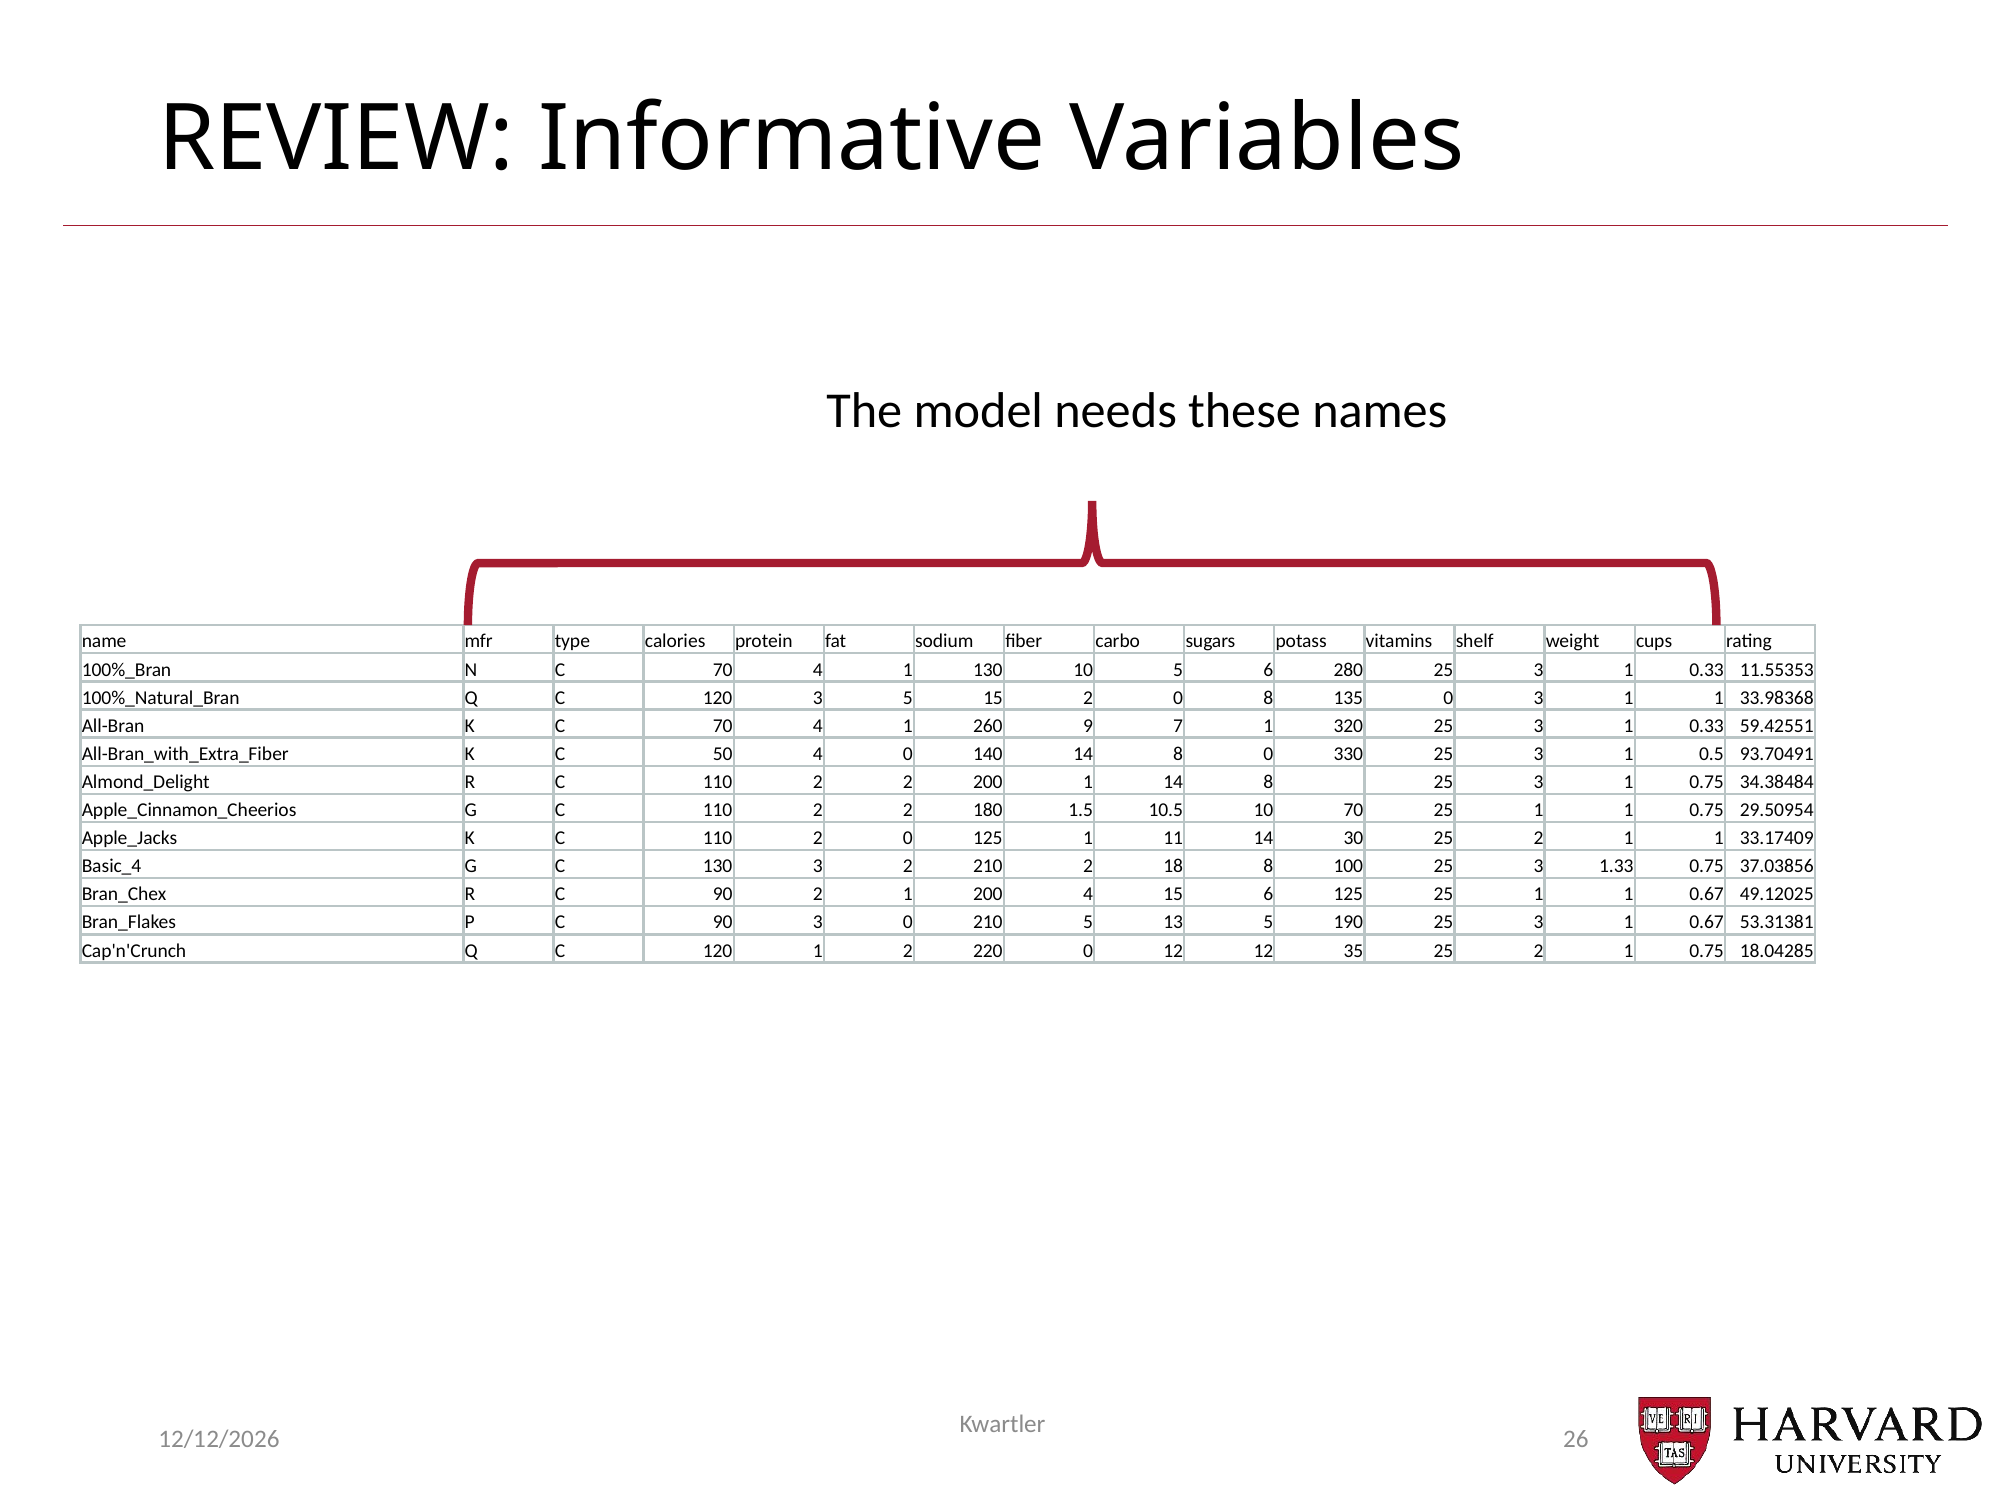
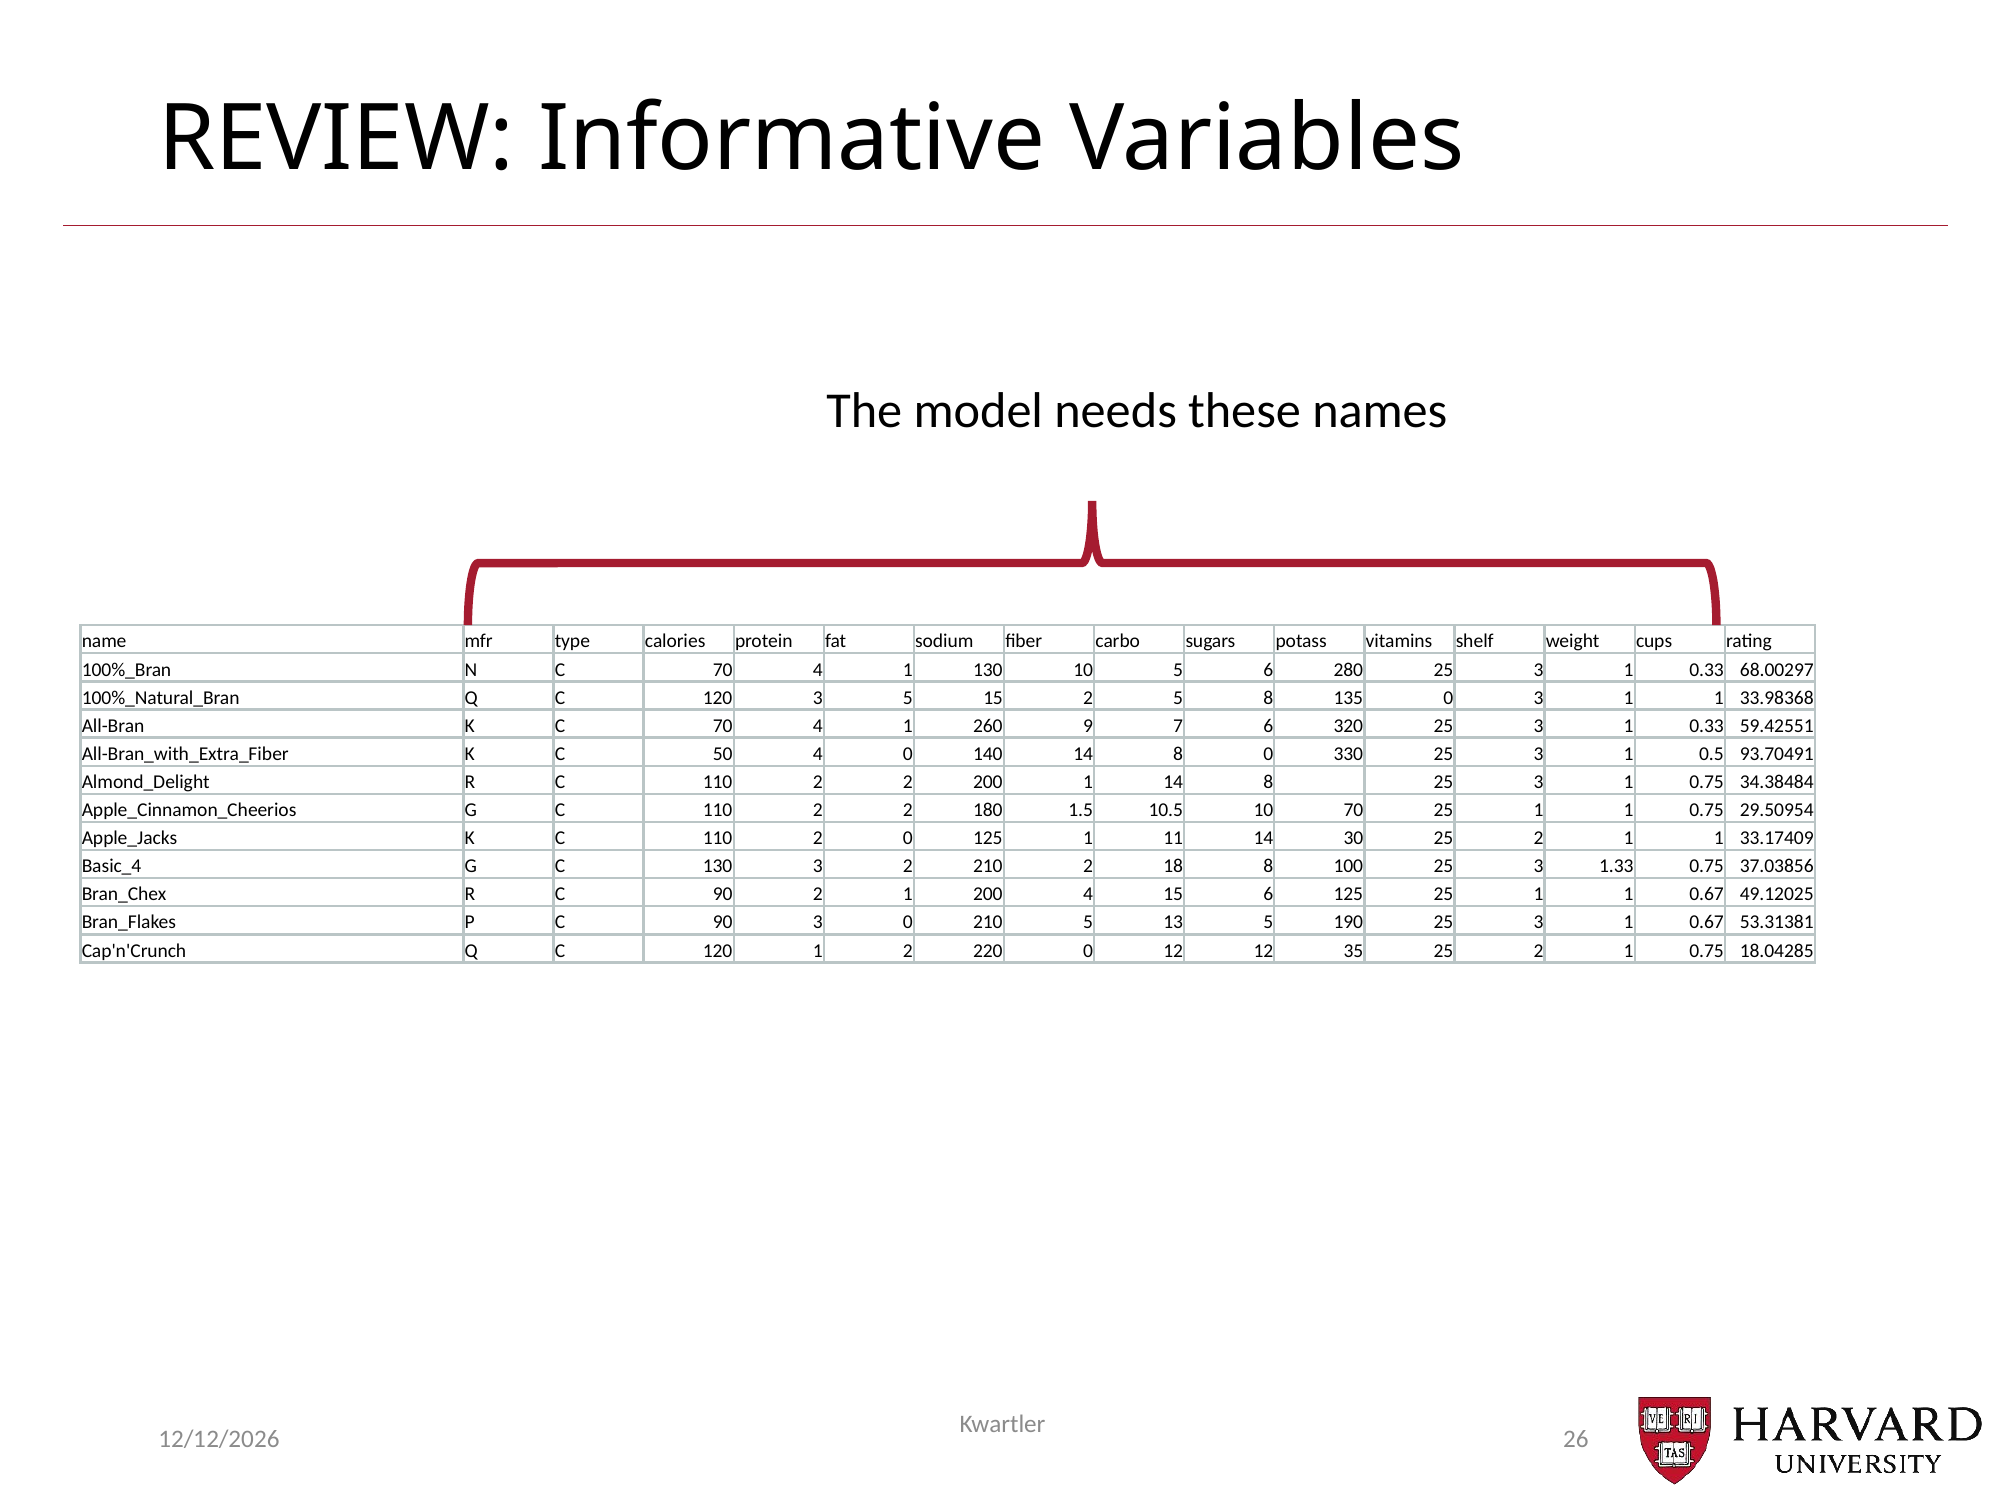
11.55353: 11.55353 -> 68.00297 (1777, 670)
15 2 0: 0 -> 5 (1178, 698)
7 1: 1 -> 6 (1268, 726)
